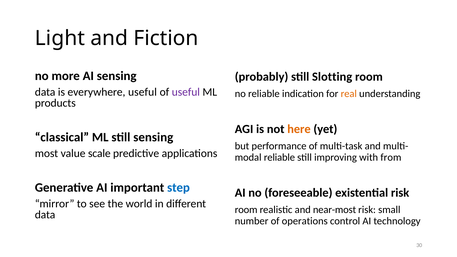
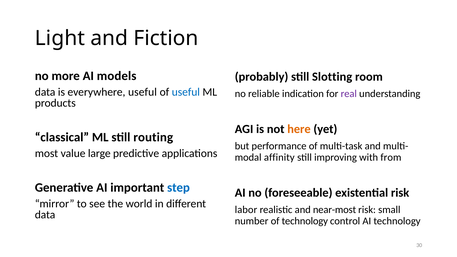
AI sensing: sensing -> models (117, 76)
useful colour: purple -> blue (186, 92)
real colour: orange -> purple (349, 94)
still sensing: sensing -> routing (153, 137)
scale: scale -> large (99, 153)
reliable: reliable -> affinity (279, 157)
room: room -> labor (246, 210)
of operations: operations -> technology (305, 221)
